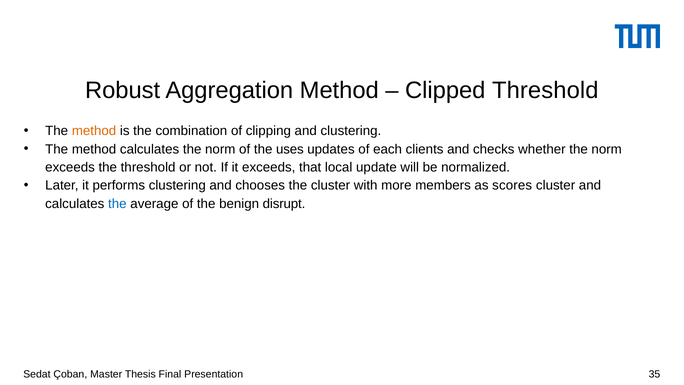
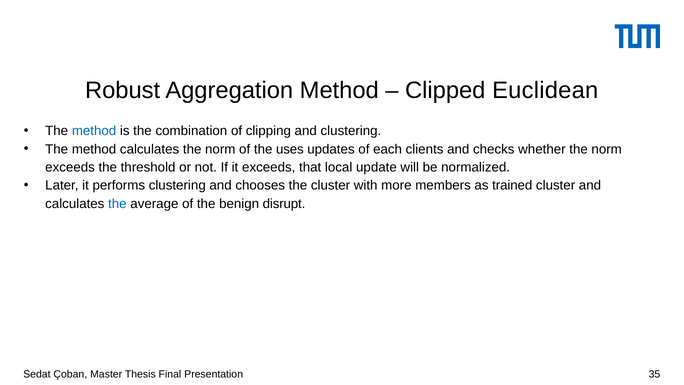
Clipped Threshold: Threshold -> Euclidean (545, 91)
method colour: orange -> blue (94, 131)
scores: scores -> trained (512, 185)
